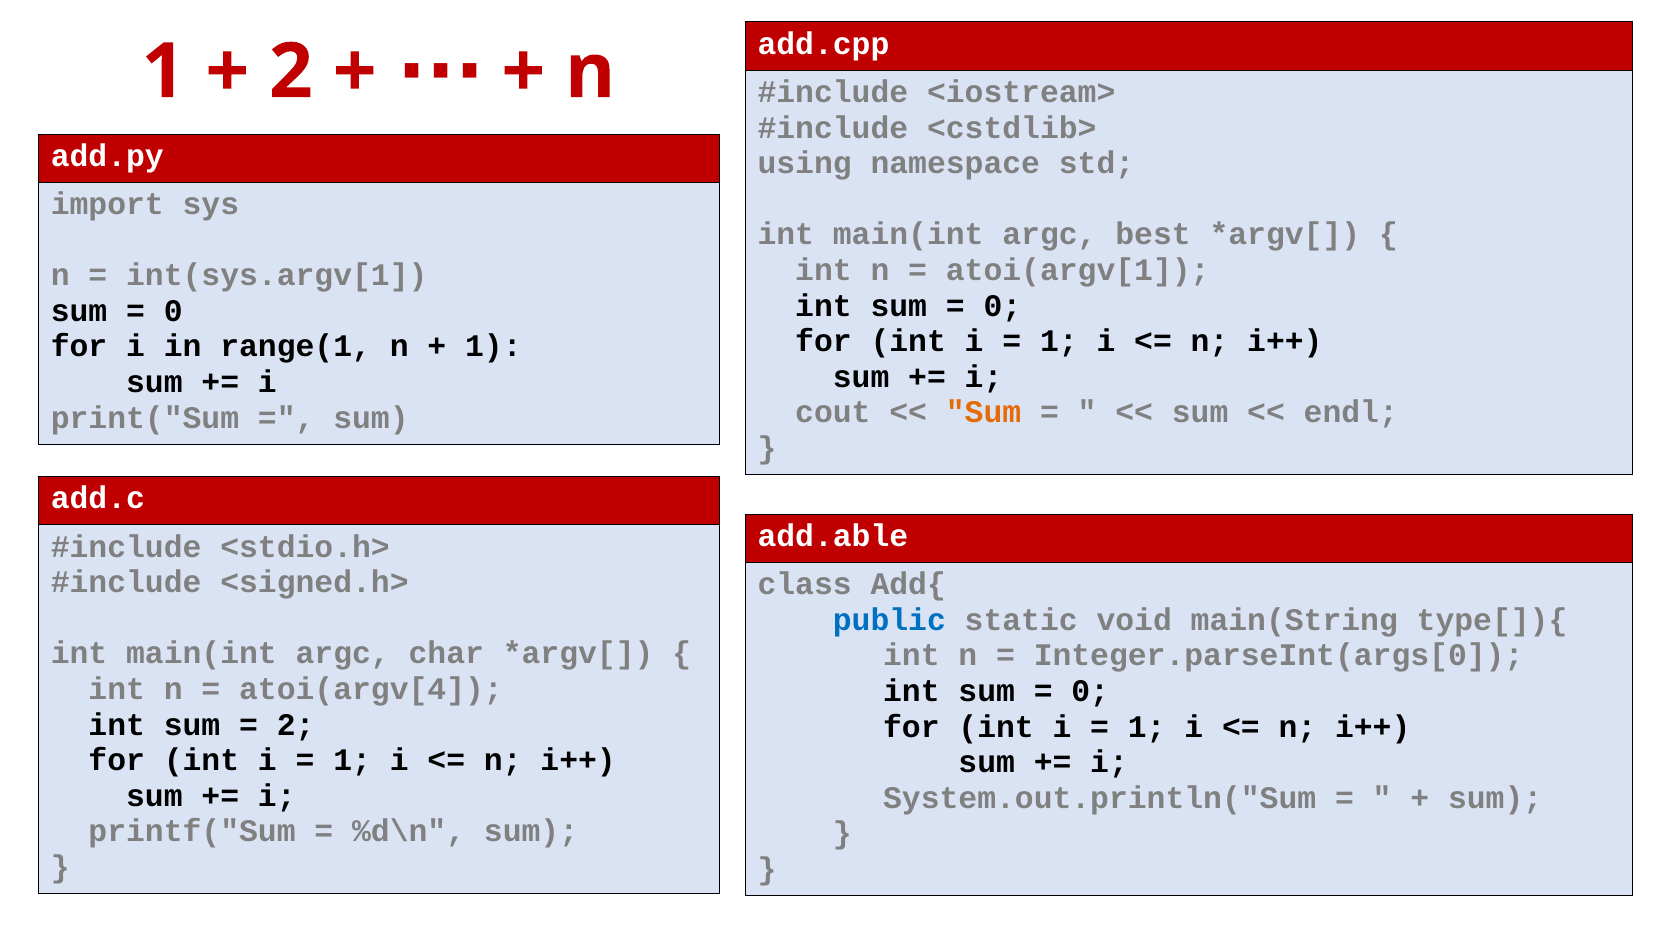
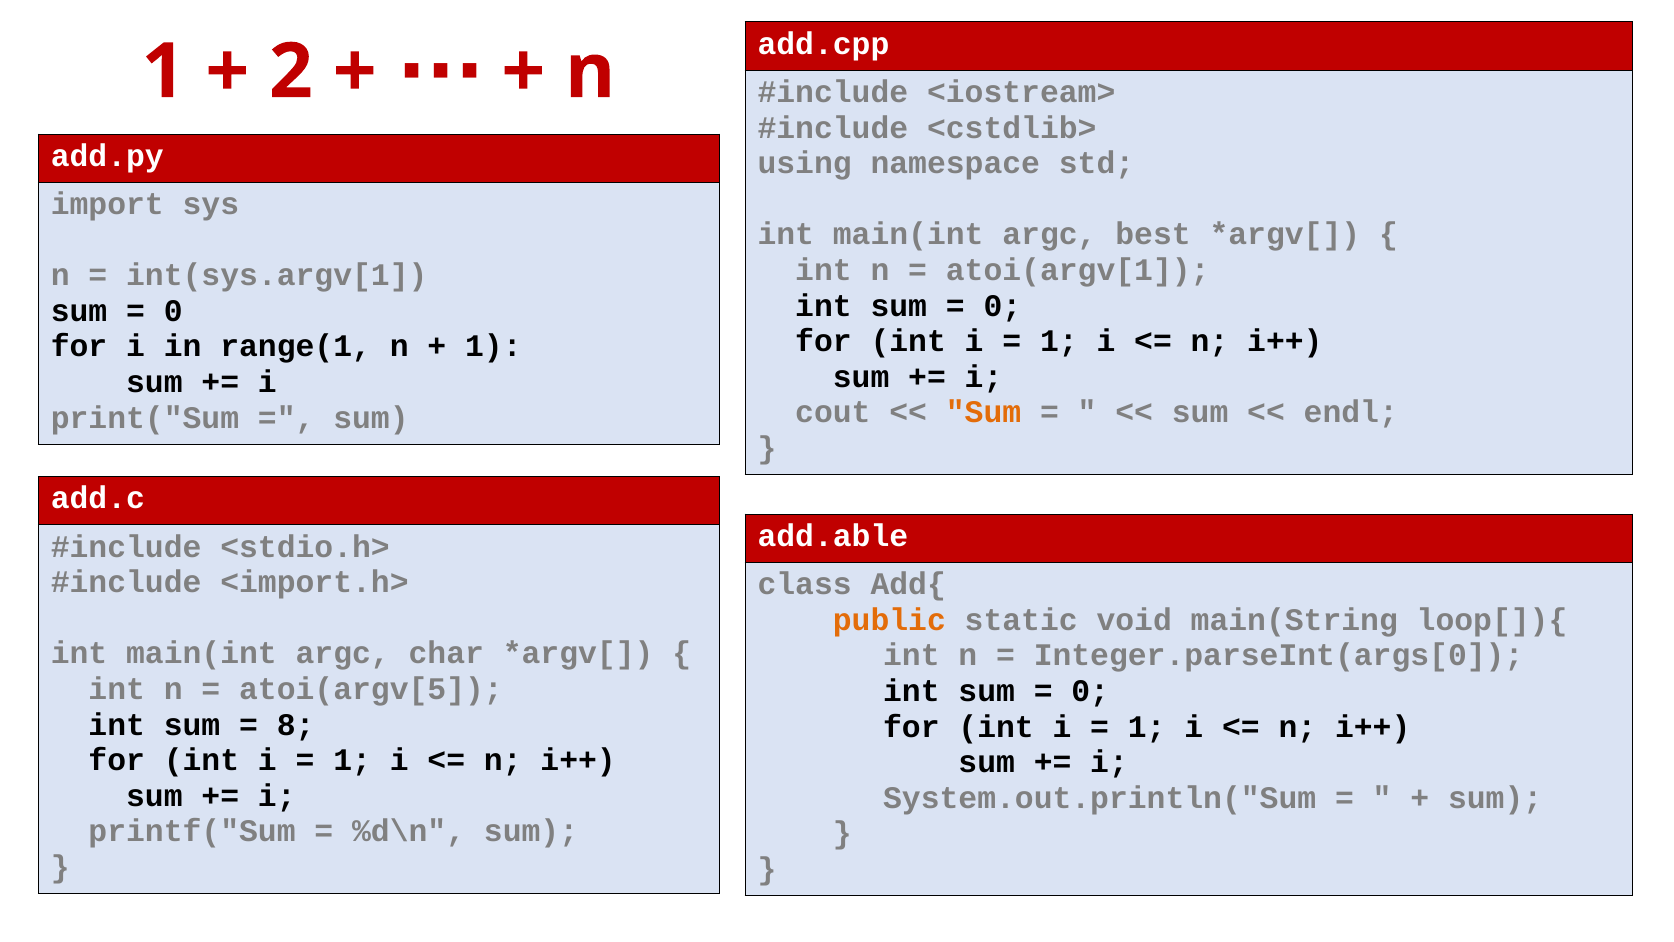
<signed.h>: <signed.h> -> <import.h> (314, 582)
public colour: blue -> orange (889, 620)
type[]){: type[]){ -> loop[]){ (1492, 620)
atoi(argv[4: atoi(argv[4 -> atoi(argv[5 (371, 689)
2: 2 -> 8 (296, 724)
